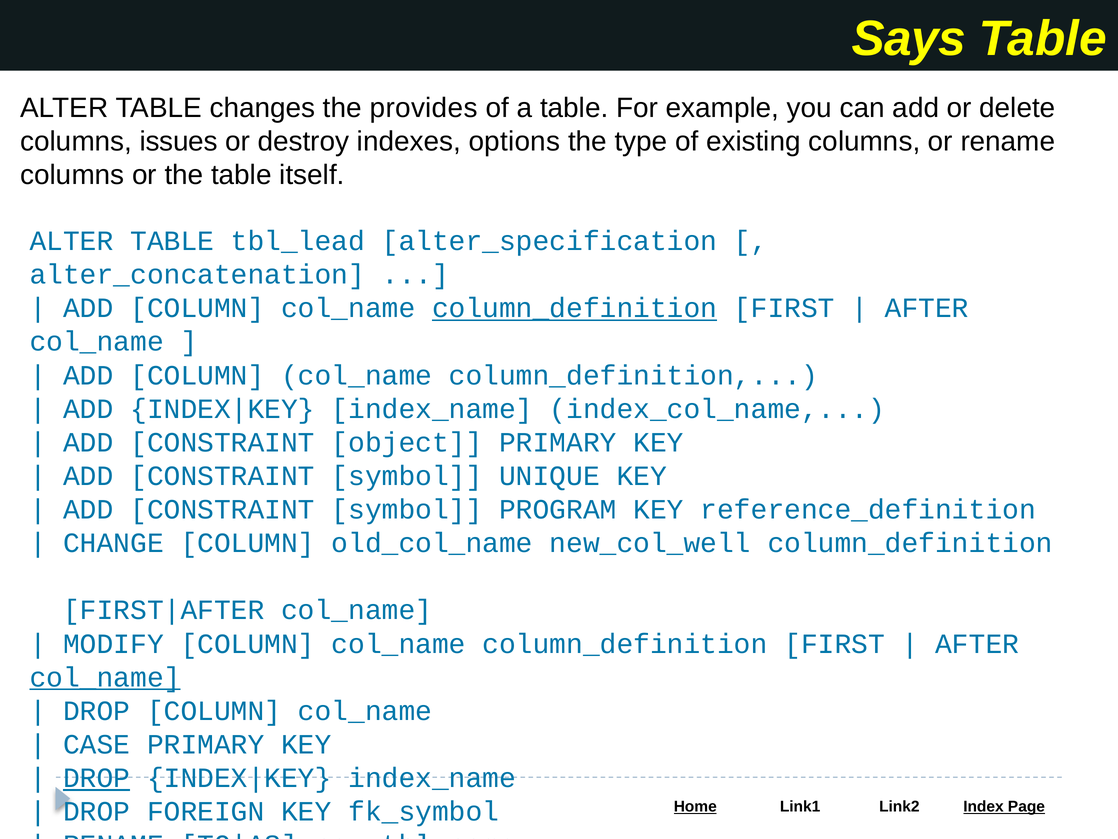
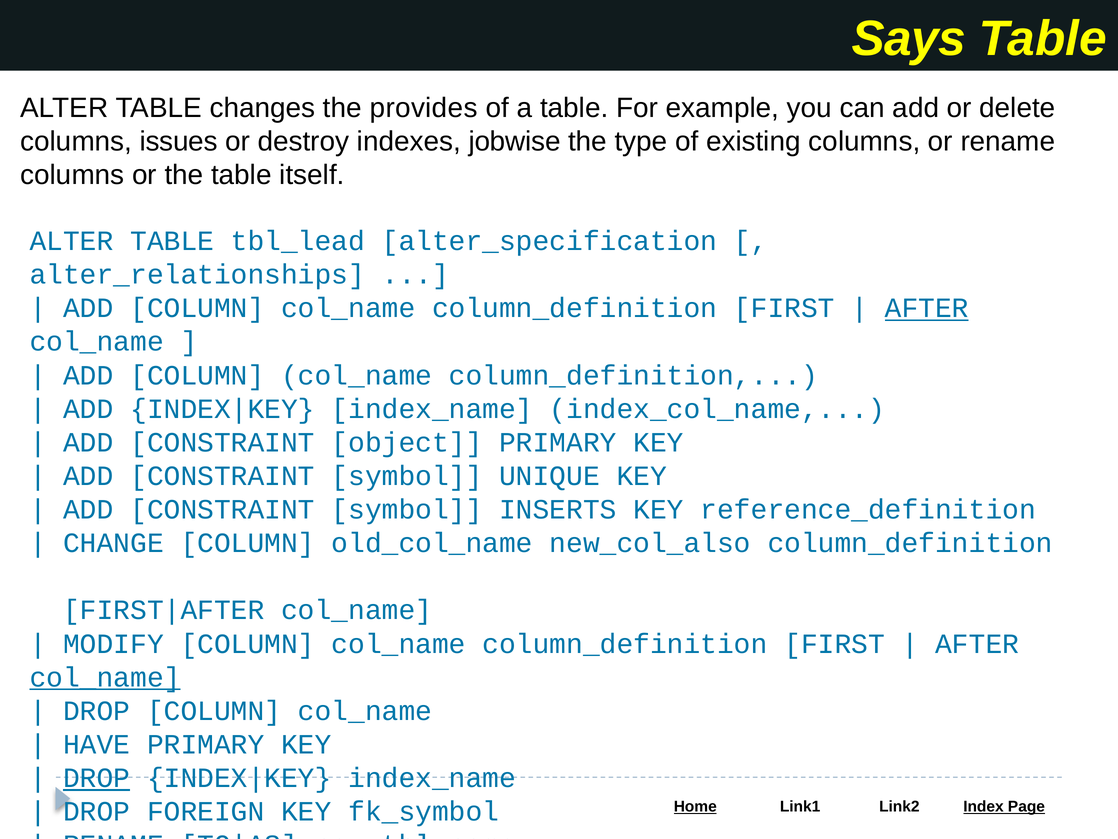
options: options -> jobwise (515, 142)
alter_concatenation: alter_concatenation -> alter_relationships (197, 274)
column_definition underline: present -> none (575, 308)
AFTER underline: none -> present (927, 308)
PROGRAM: PROGRAM -> INSERTS (558, 509)
new_col_well: new_col_well -> new_col_also (650, 543)
CASE: CASE -> HAVE (97, 744)
